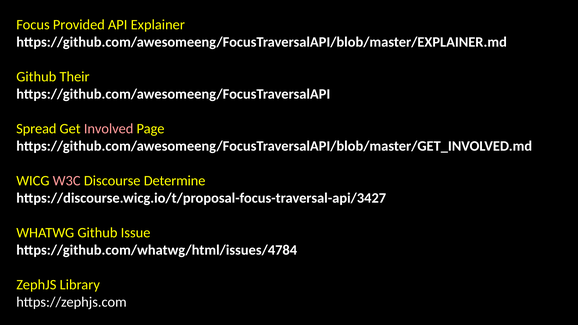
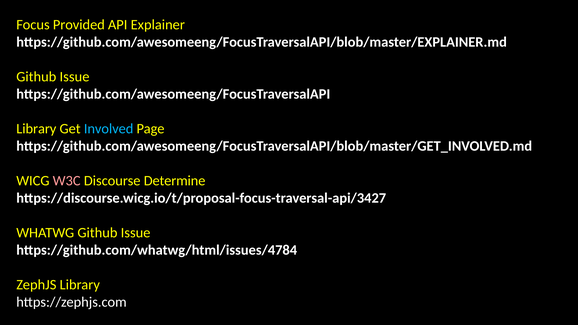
Their: Their -> Issue (75, 77)
Spread: Spread -> Library (36, 129)
Involved colour: pink -> light blue (109, 129)
